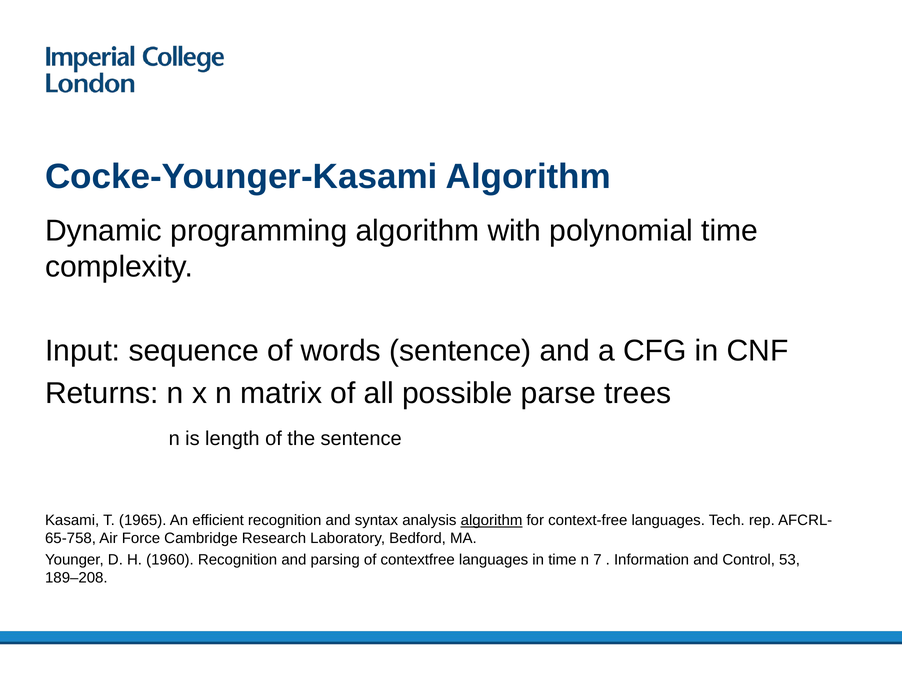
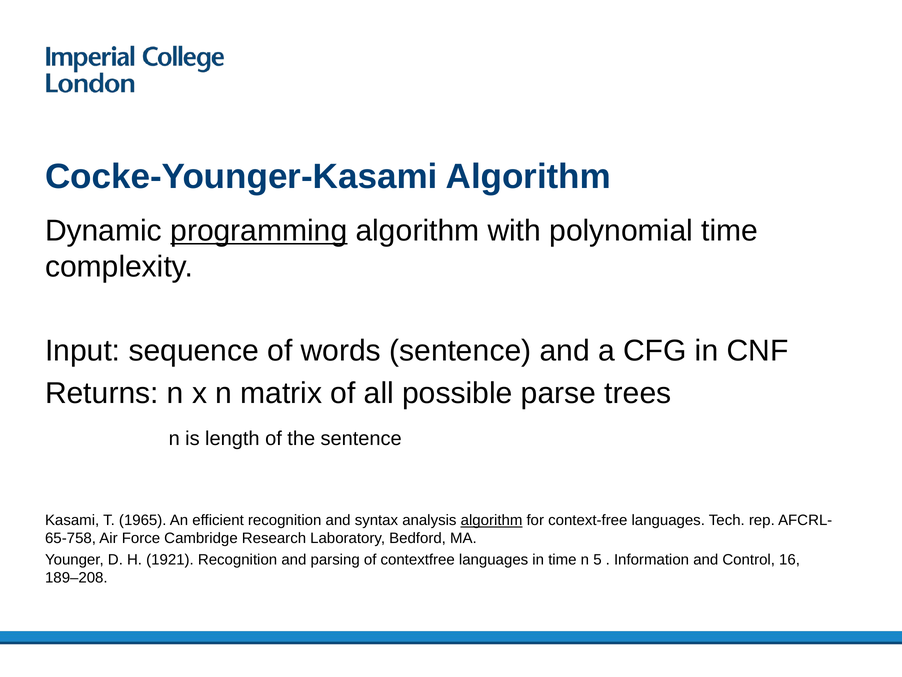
programming underline: none -> present (259, 231)
1960: 1960 -> 1921 (170, 559)
7: 7 -> 5 (597, 559)
53: 53 -> 16 (789, 559)
